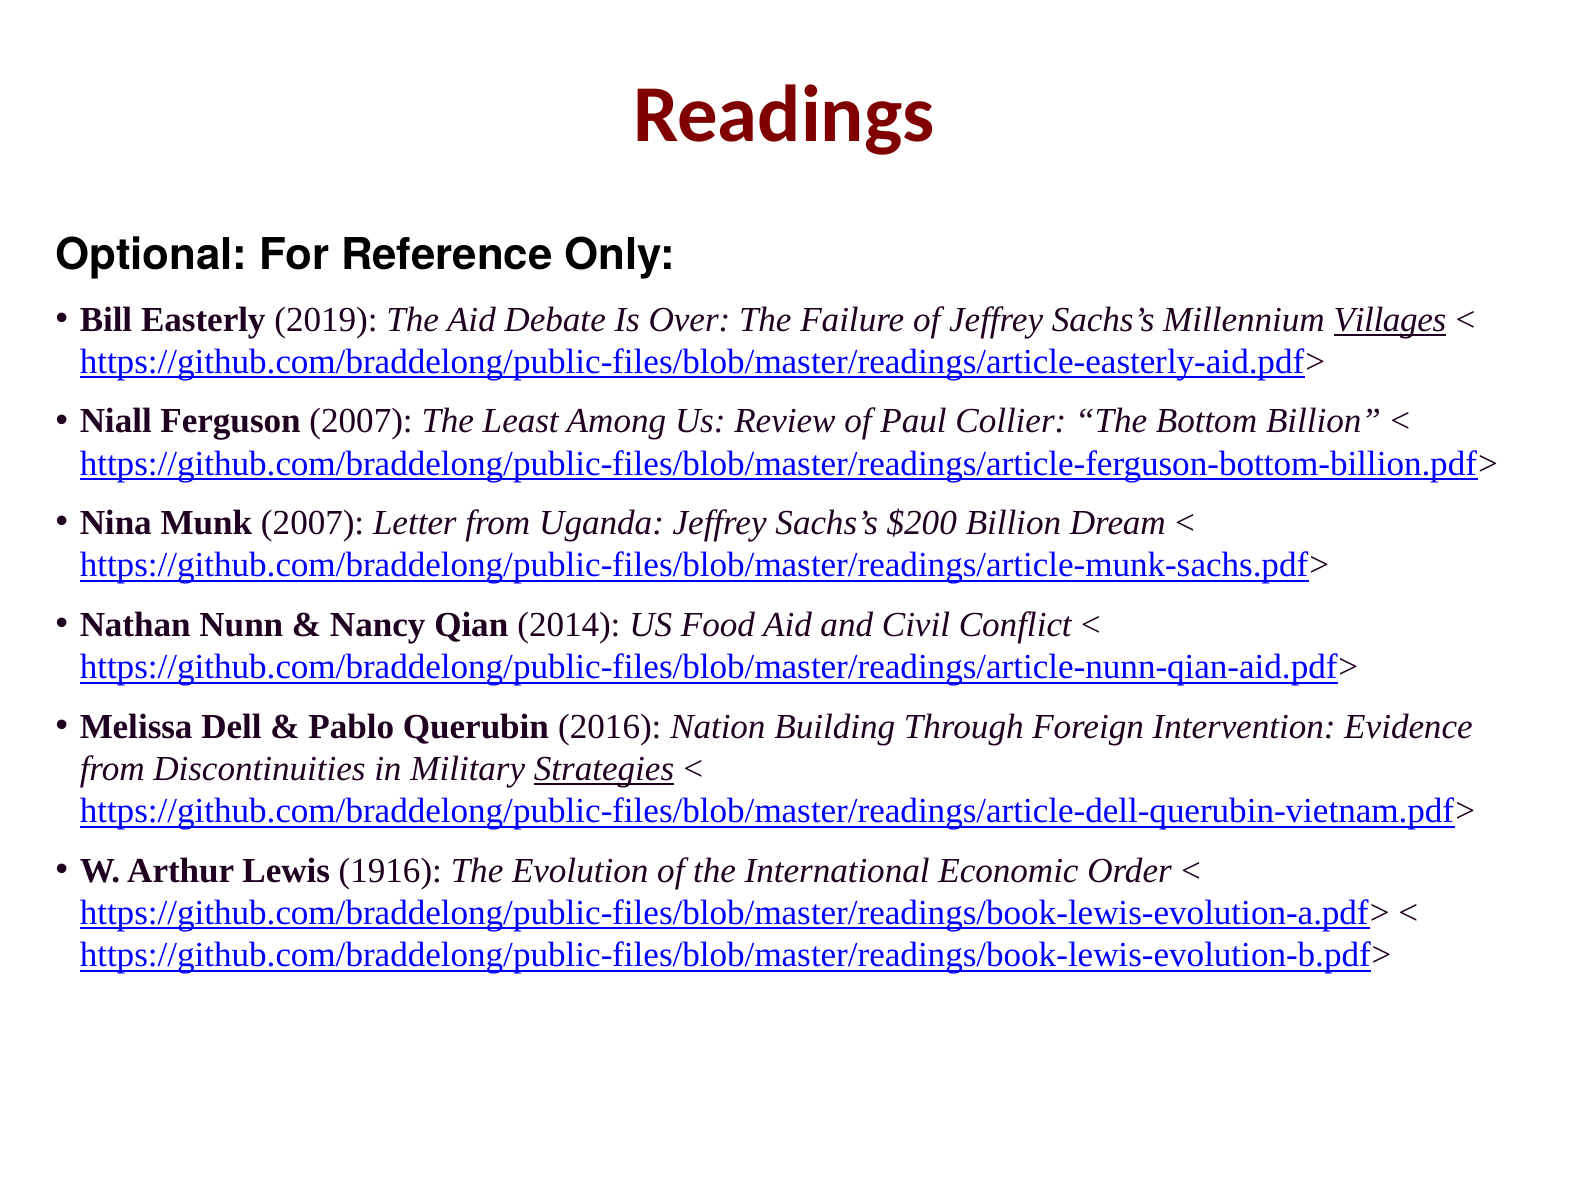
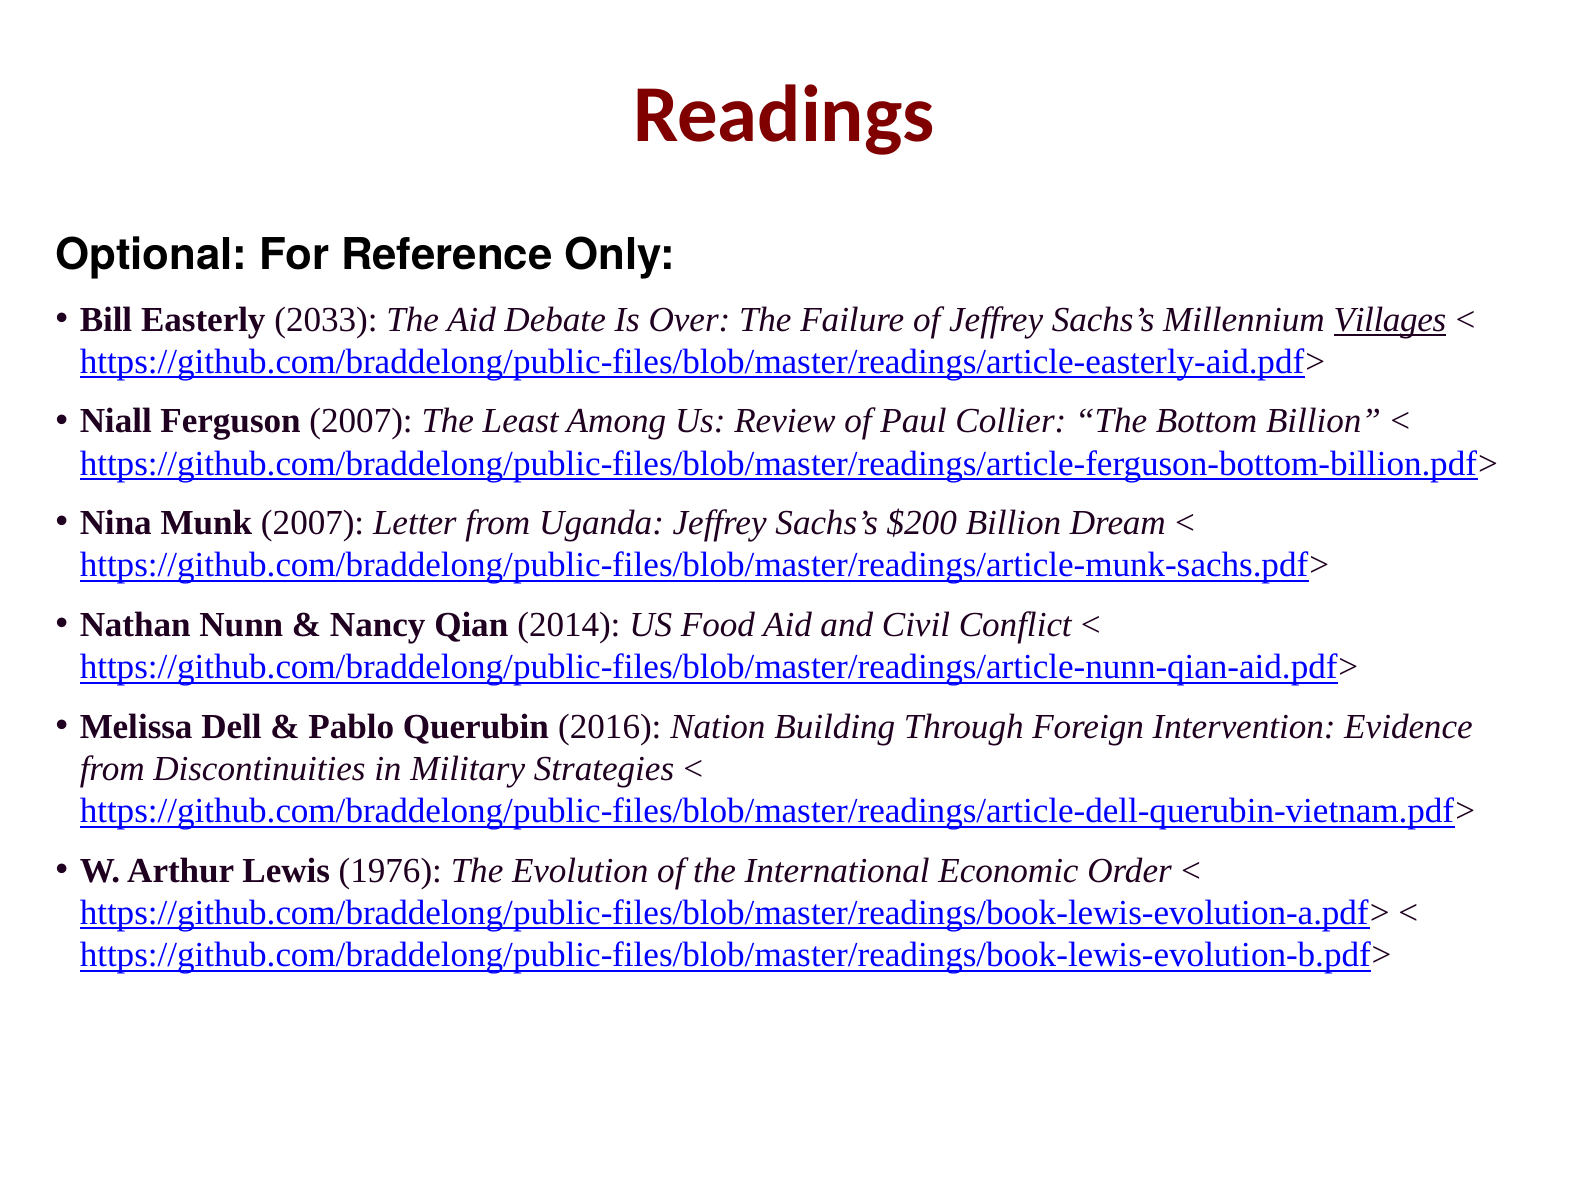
2019: 2019 -> 2033 (326, 320)
Strategies underline: present -> none (604, 769)
1916: 1916 -> 1976 (390, 871)
